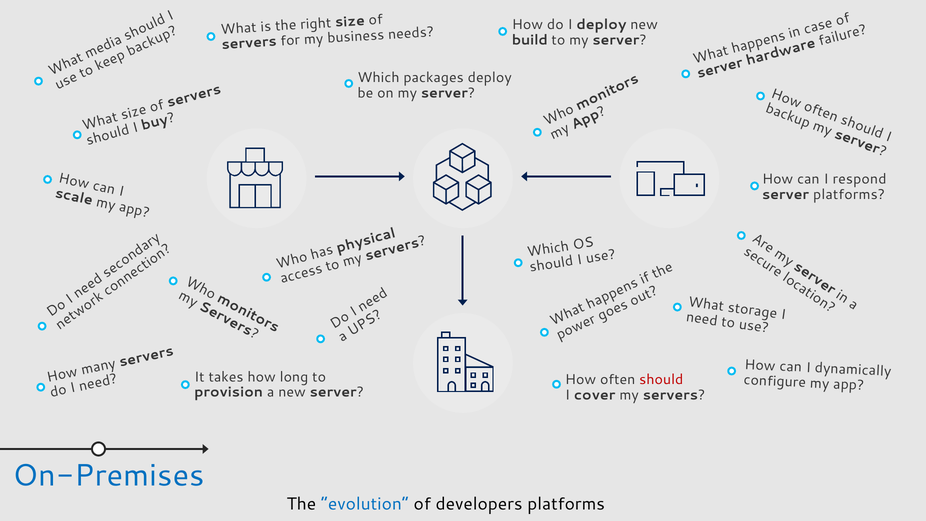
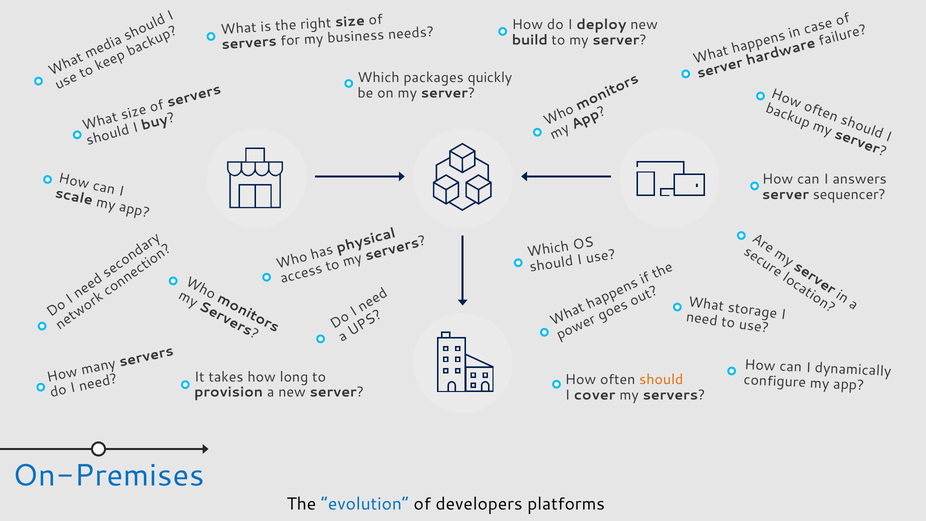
packages deploy: deploy -> quickly (490, 78)
respond: respond -> answers (860, 179)
server platforms: platforms -> sequencer (849, 194)
should colour: red -> orange (661, 380)
